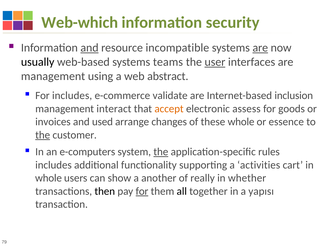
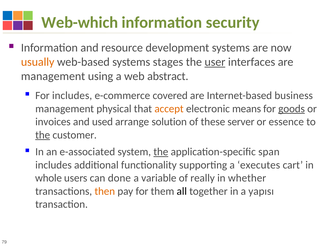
and underline: present -> none (89, 48)
incompatible: incompatible -> development (177, 48)
are underline: present -> none (260, 48)
usually colour: black -> orange (38, 62)
teams: teams -> stages (168, 62)
validate: validate -> covered (170, 95)
inclusion: inclusion -> business (294, 95)
interact: interact -> physical (114, 108)
assess: assess -> means (247, 108)
goods underline: none -> present (292, 108)
changes: changes -> solution (169, 121)
these whole: whole -> server (241, 121)
e-computers: e-computers -> e-associated (87, 151)
rules: rules -> span (269, 151)
activities: activities -> executes (259, 164)
show: show -> done (119, 178)
another: another -> variable (159, 178)
then colour: black -> orange (105, 191)
for underline: present -> none (142, 191)
